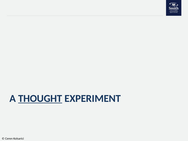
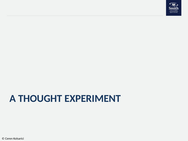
THOUGHT underline: present -> none (40, 99)
